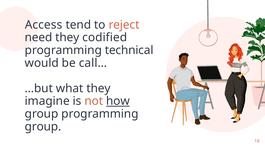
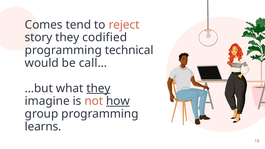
Access: Access -> Comes (44, 25)
need: need -> story (39, 38)
they underline: none -> present (98, 88)
group: group -> learns (43, 127)
